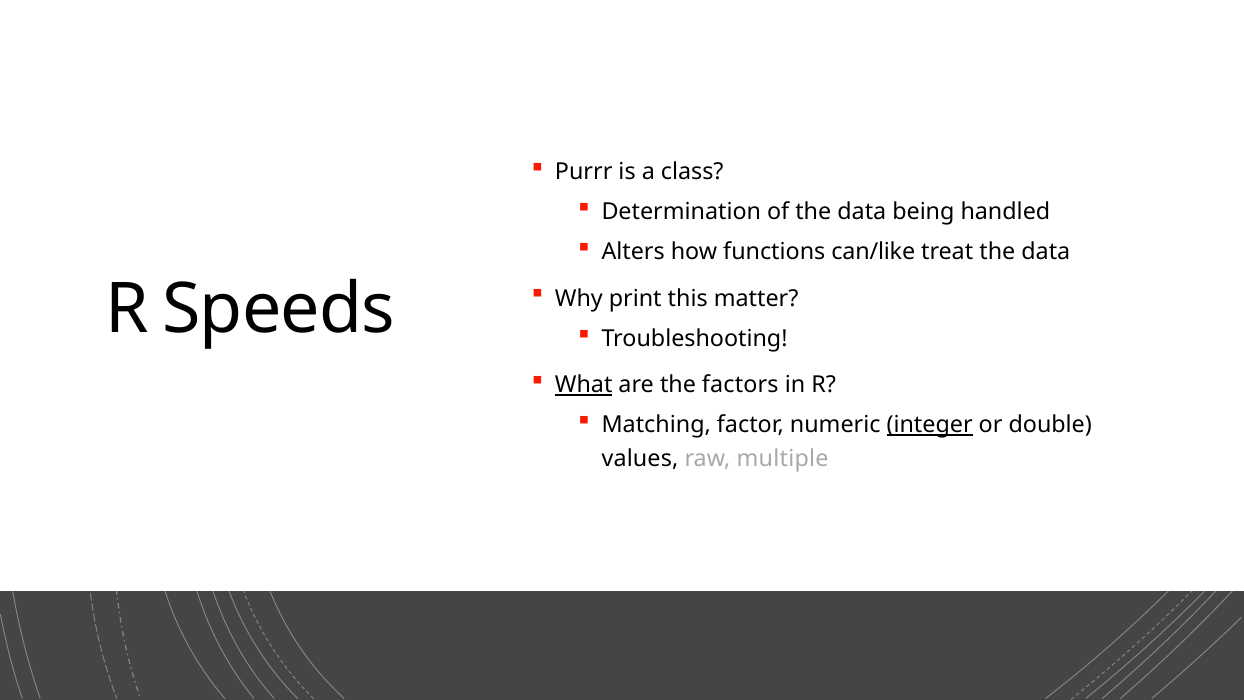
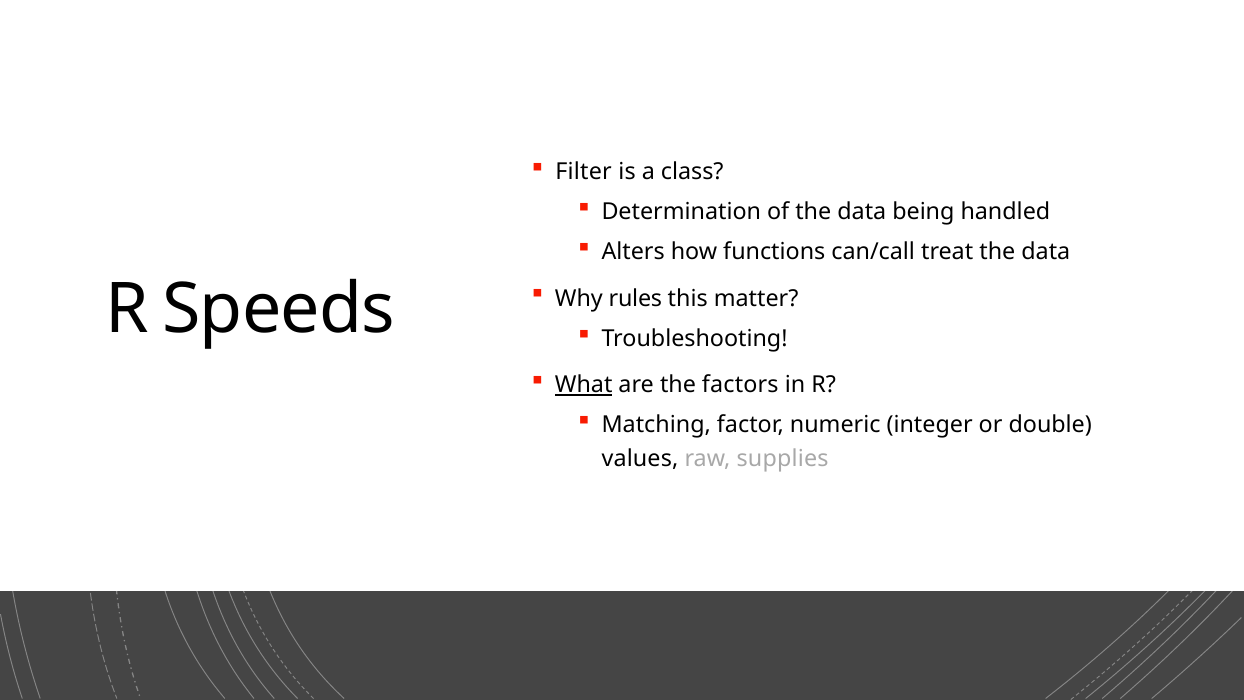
Purrr: Purrr -> Filter (584, 172)
can/like: can/like -> can/call (873, 252)
print: print -> rules (635, 298)
integer underline: present -> none (930, 425)
multiple: multiple -> supplies (783, 459)
